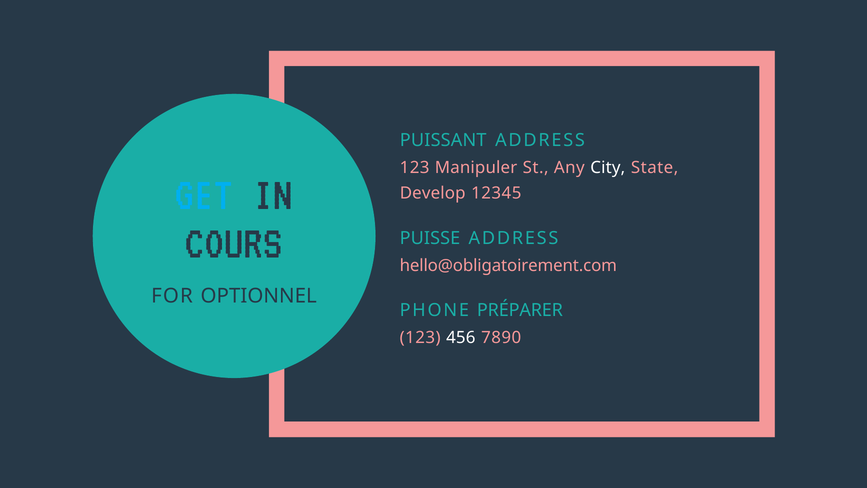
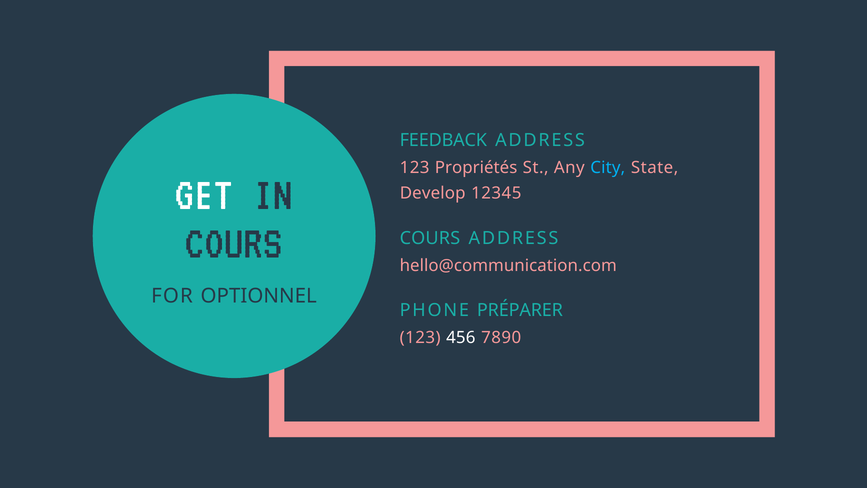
PUISSANT: PUISSANT -> FEEDBACK (443, 140)
Manipuler: Manipuler -> Propriétés (476, 168)
City colour: white -> light blue (608, 168)
GET colour: light blue -> white (204, 193)
PUISSE: PUISSE -> COURS (430, 238)
hello@obligatoirement.com: hello@obligatoirement.com -> hello@communication.com (508, 265)
